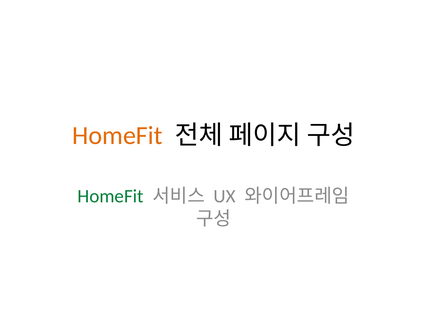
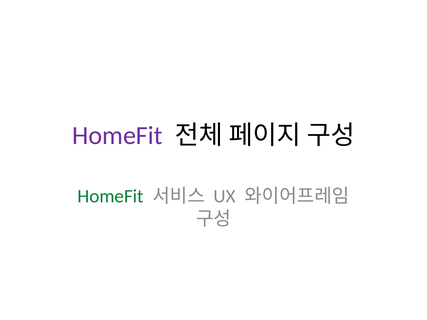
HomeFit colour: orange -> purple (117, 136)
